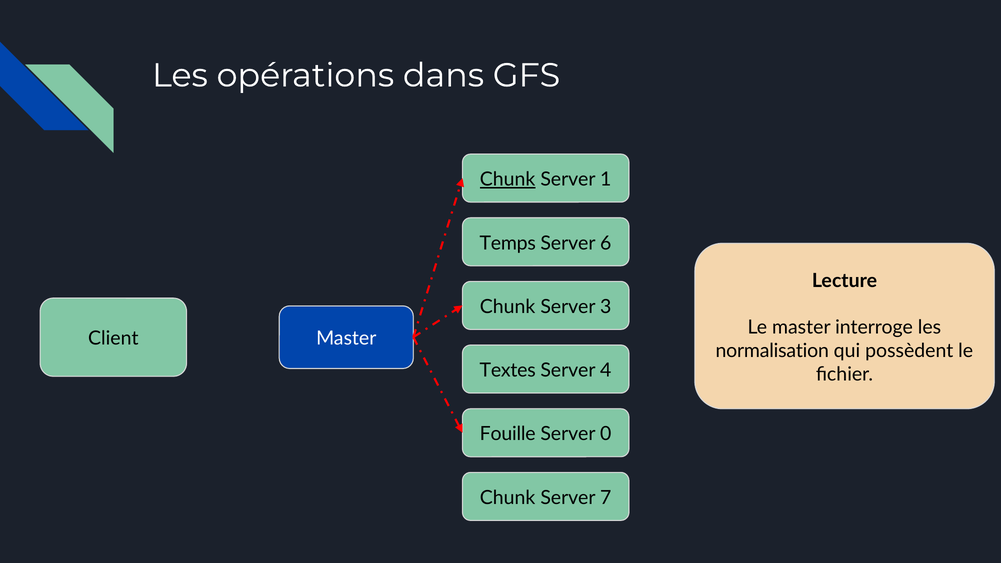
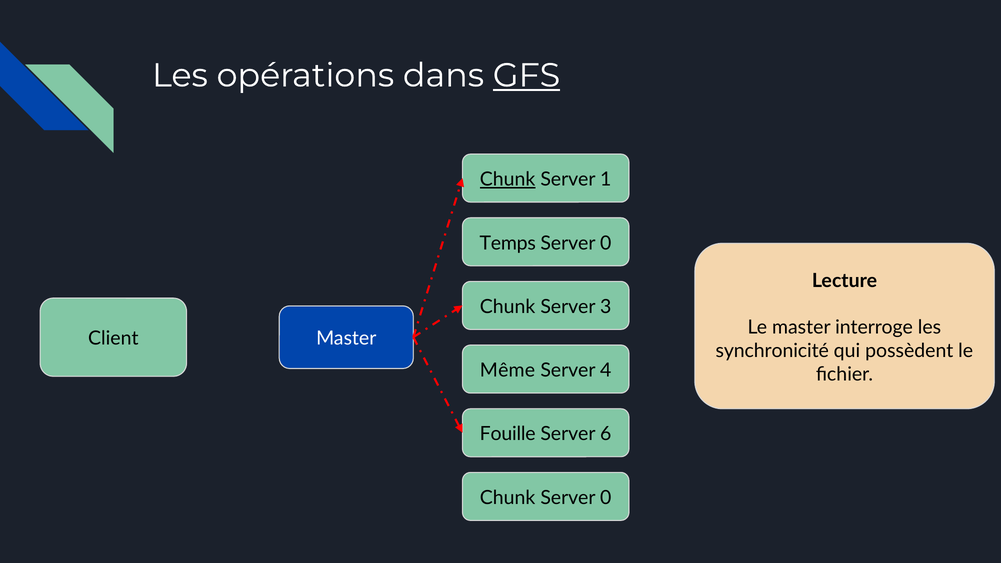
GFS underline: none -> present (526, 75)
6: 6 -> 0 (606, 243)
normalisation: normalisation -> synchronicité (772, 351)
Textes: Textes -> Même (507, 370)
0: 0 -> 6 (606, 434)
Chunk Server 7: 7 -> 0 (606, 498)
